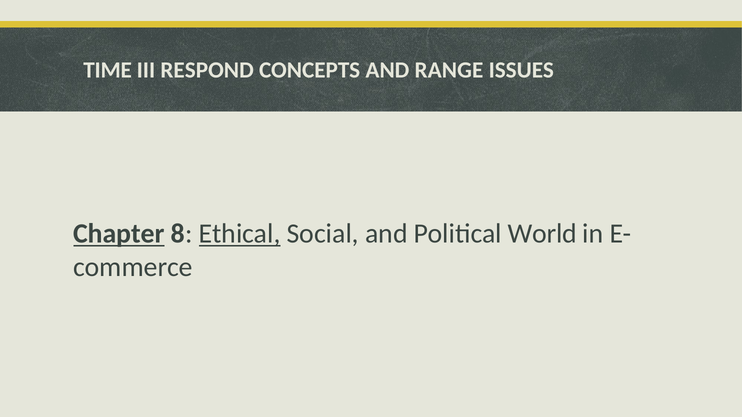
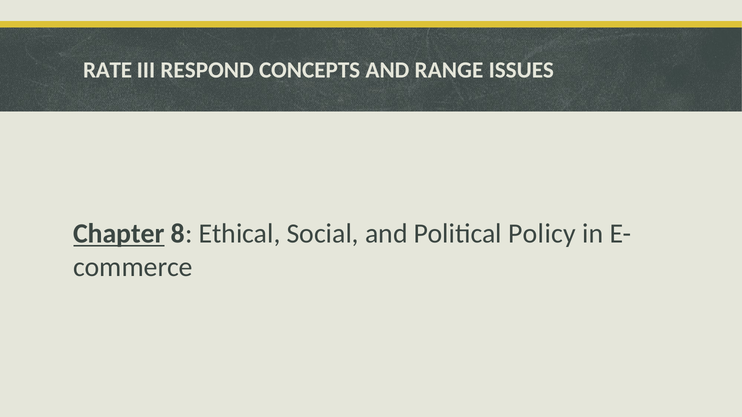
TIME: TIME -> RATE (108, 70)
Ethical underline: present -> none (240, 234)
World: World -> Policy (542, 234)
